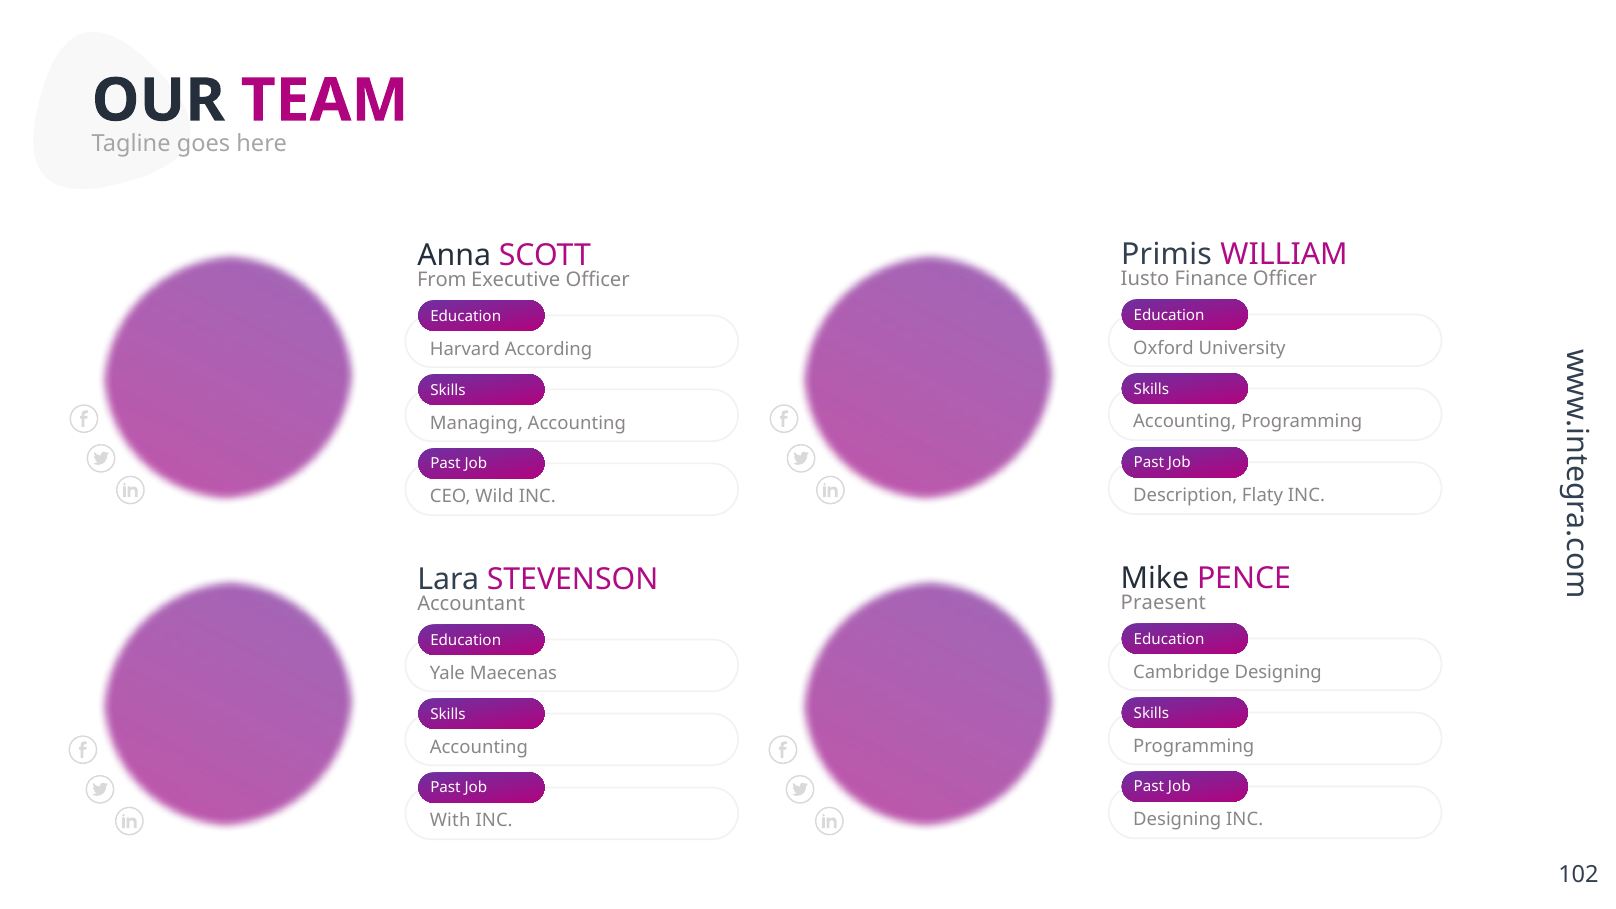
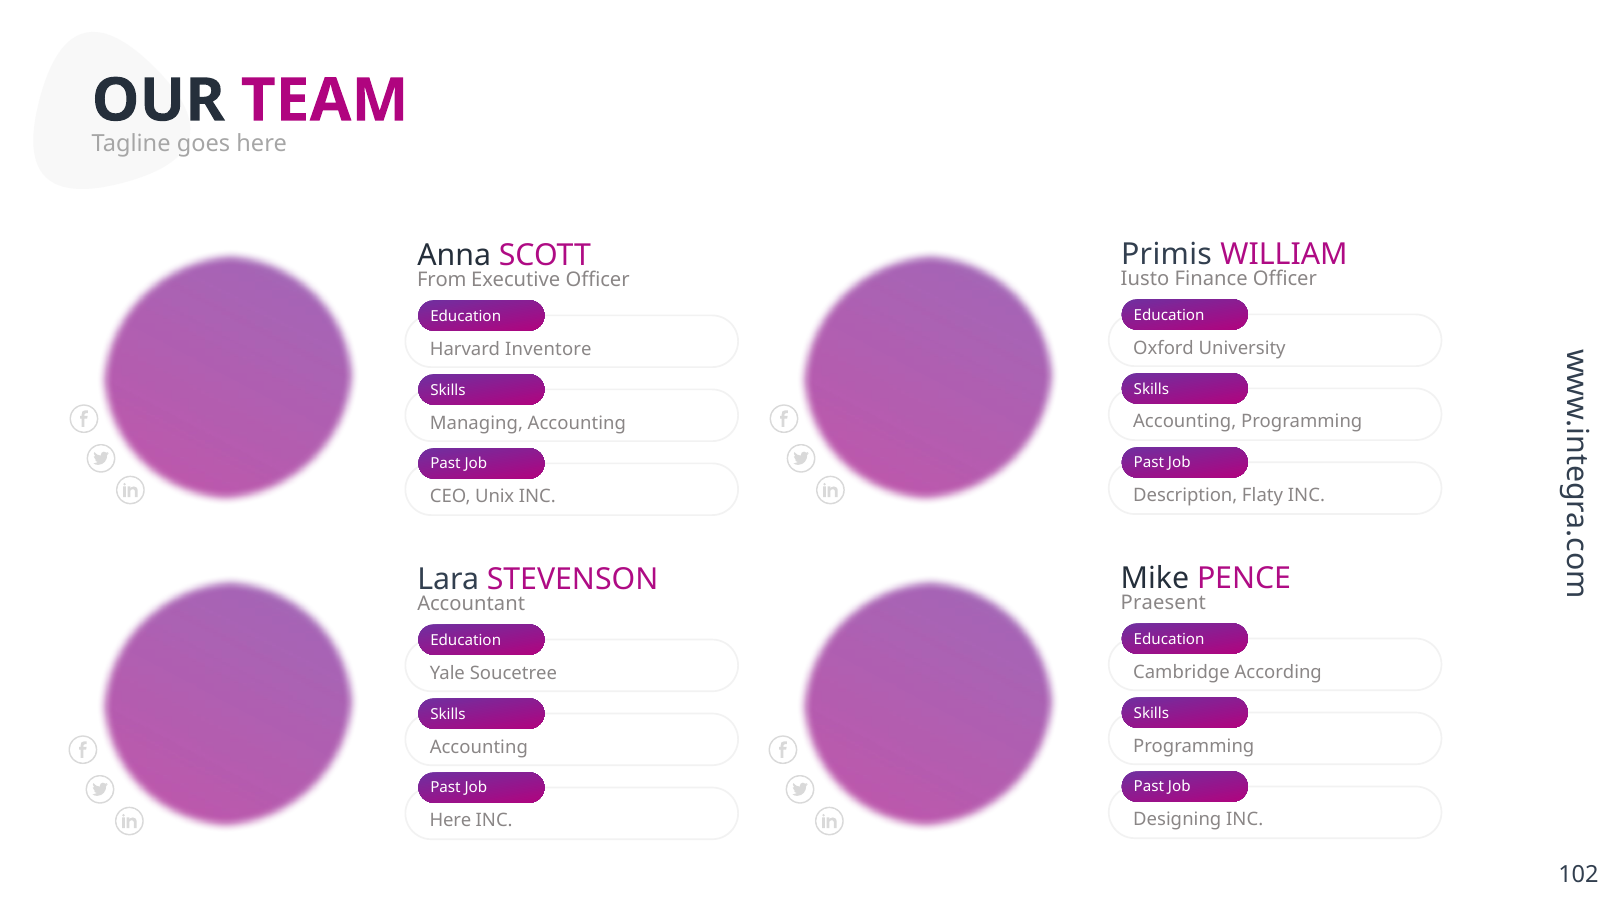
According: According -> Inventore (548, 349)
Wild: Wild -> Unix (495, 496)
Cambridge Designing: Designing -> According (1278, 673)
Maecenas: Maecenas -> Soucetree (513, 674)
With: With -> Here (450, 820)
